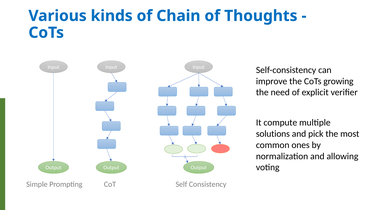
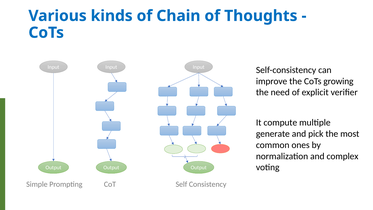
solutions: solutions -> generate (273, 134)
allowing: allowing -> complex (342, 156)
